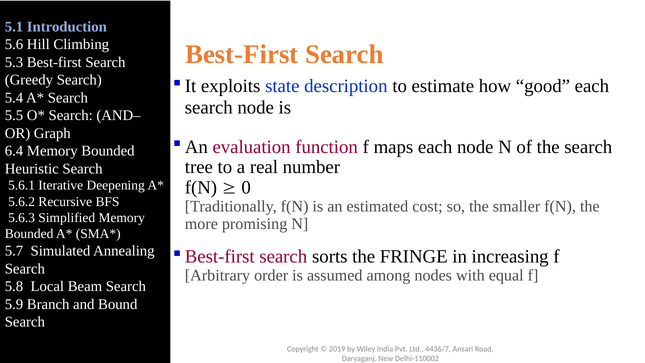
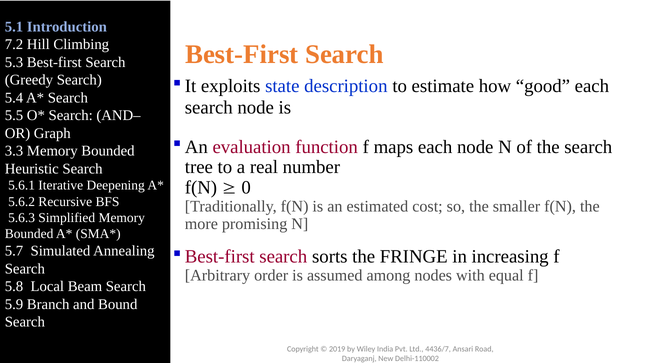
5.6: 5.6 -> 7.2 (14, 44)
6.4: 6.4 -> 3.3 (14, 151)
